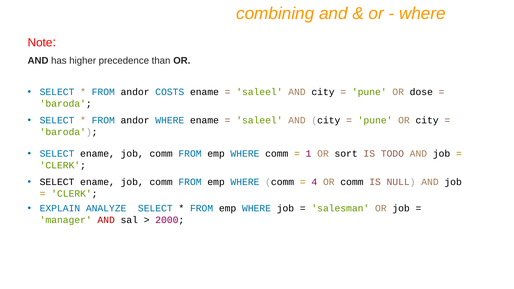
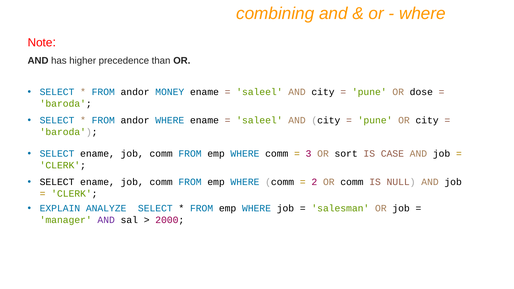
COSTS: COSTS -> MONEY (170, 92)
1: 1 -> 3 (309, 154)
TODO: TODO -> CASE (392, 154)
4: 4 -> 2 (314, 182)
AND colour: red -> purple (106, 220)
